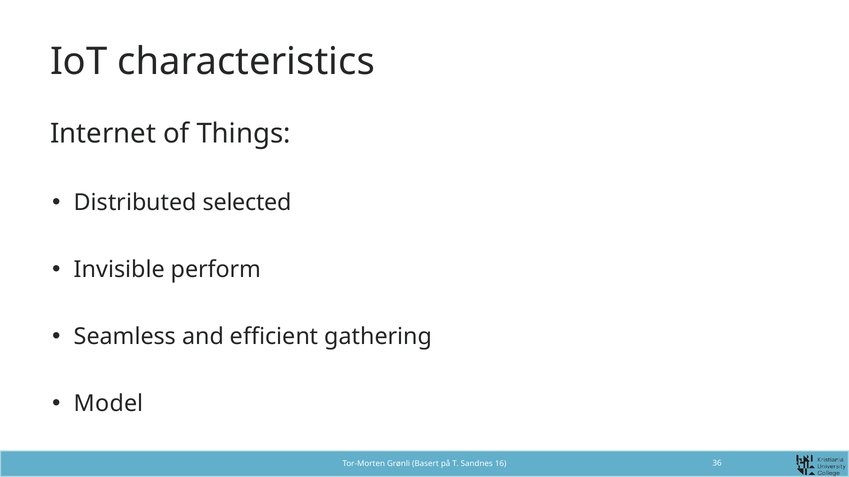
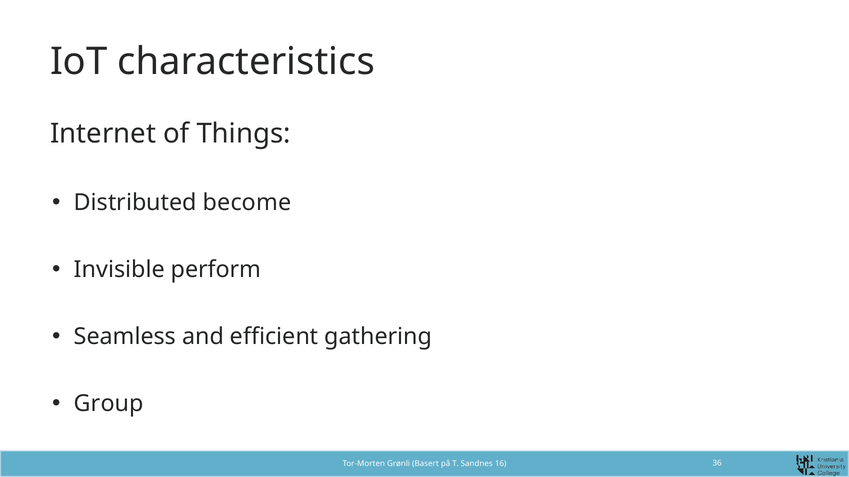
selected: selected -> become (247, 203)
Model: Model -> Group (109, 404)
